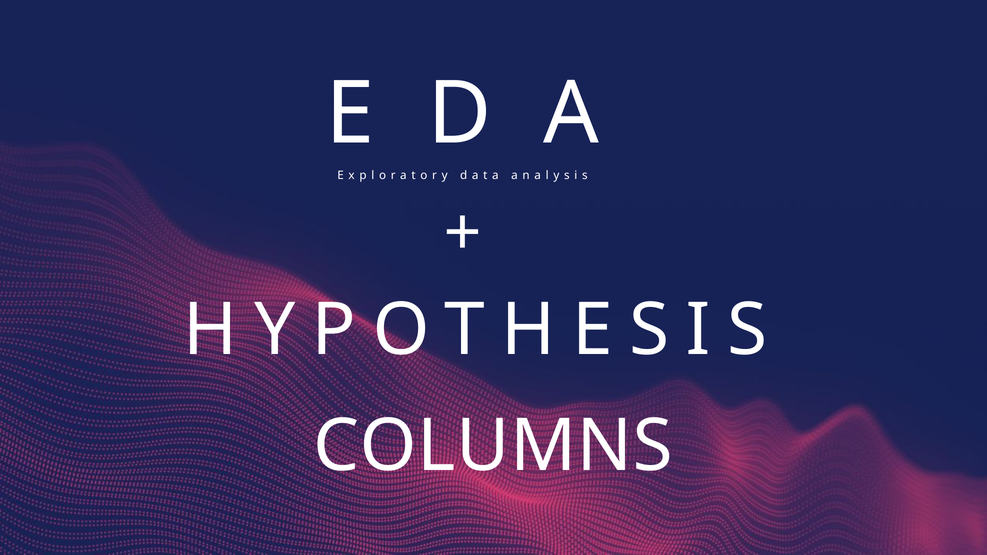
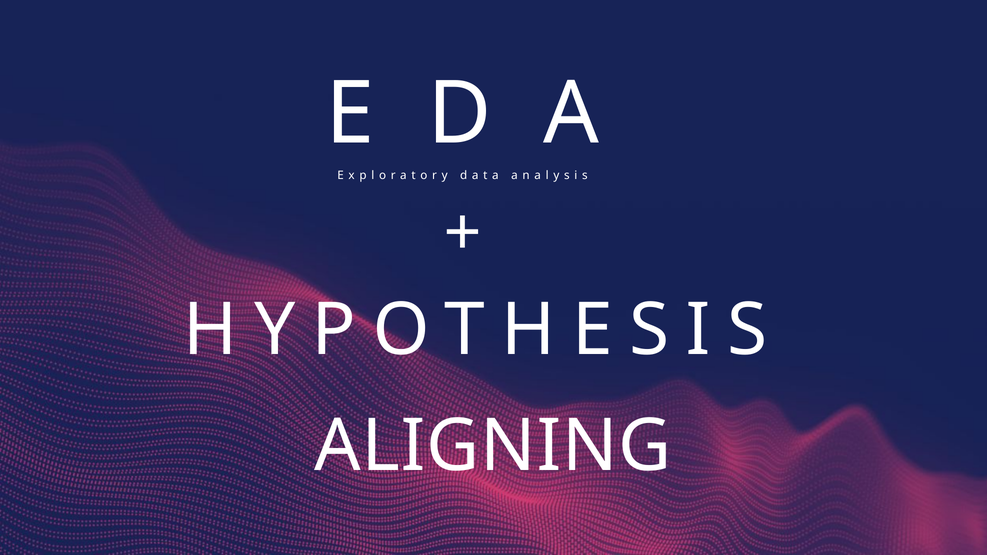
COLUMNS: COLUMNS -> ALIGNING (493, 446)
